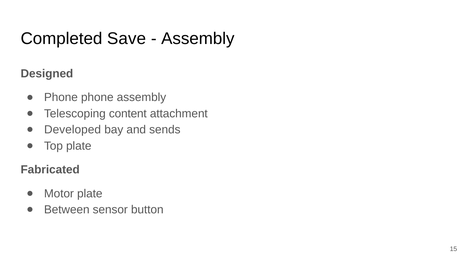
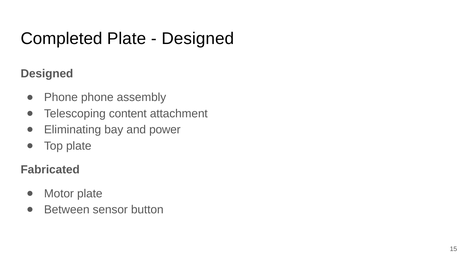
Completed Save: Save -> Plate (127, 39)
Assembly: Assembly -> Designed (198, 39)
Developed: Developed -> Eliminating (73, 130)
sends: sends -> power (165, 130)
